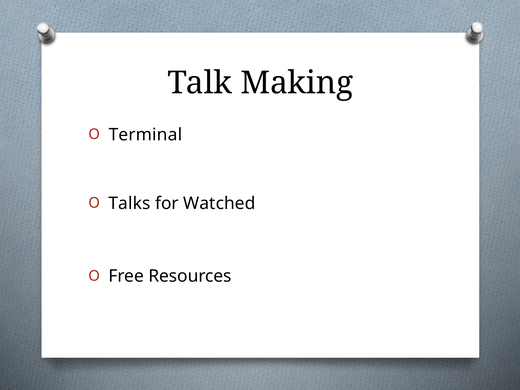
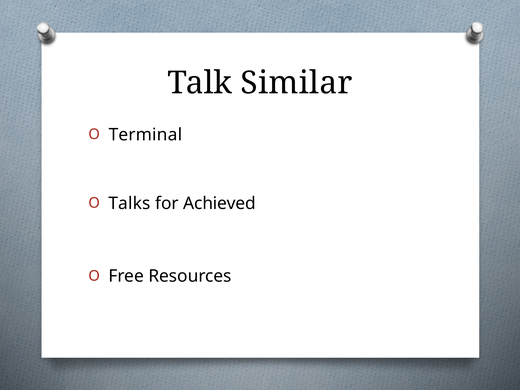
Making: Making -> Similar (297, 83)
Watched: Watched -> Achieved (219, 203)
